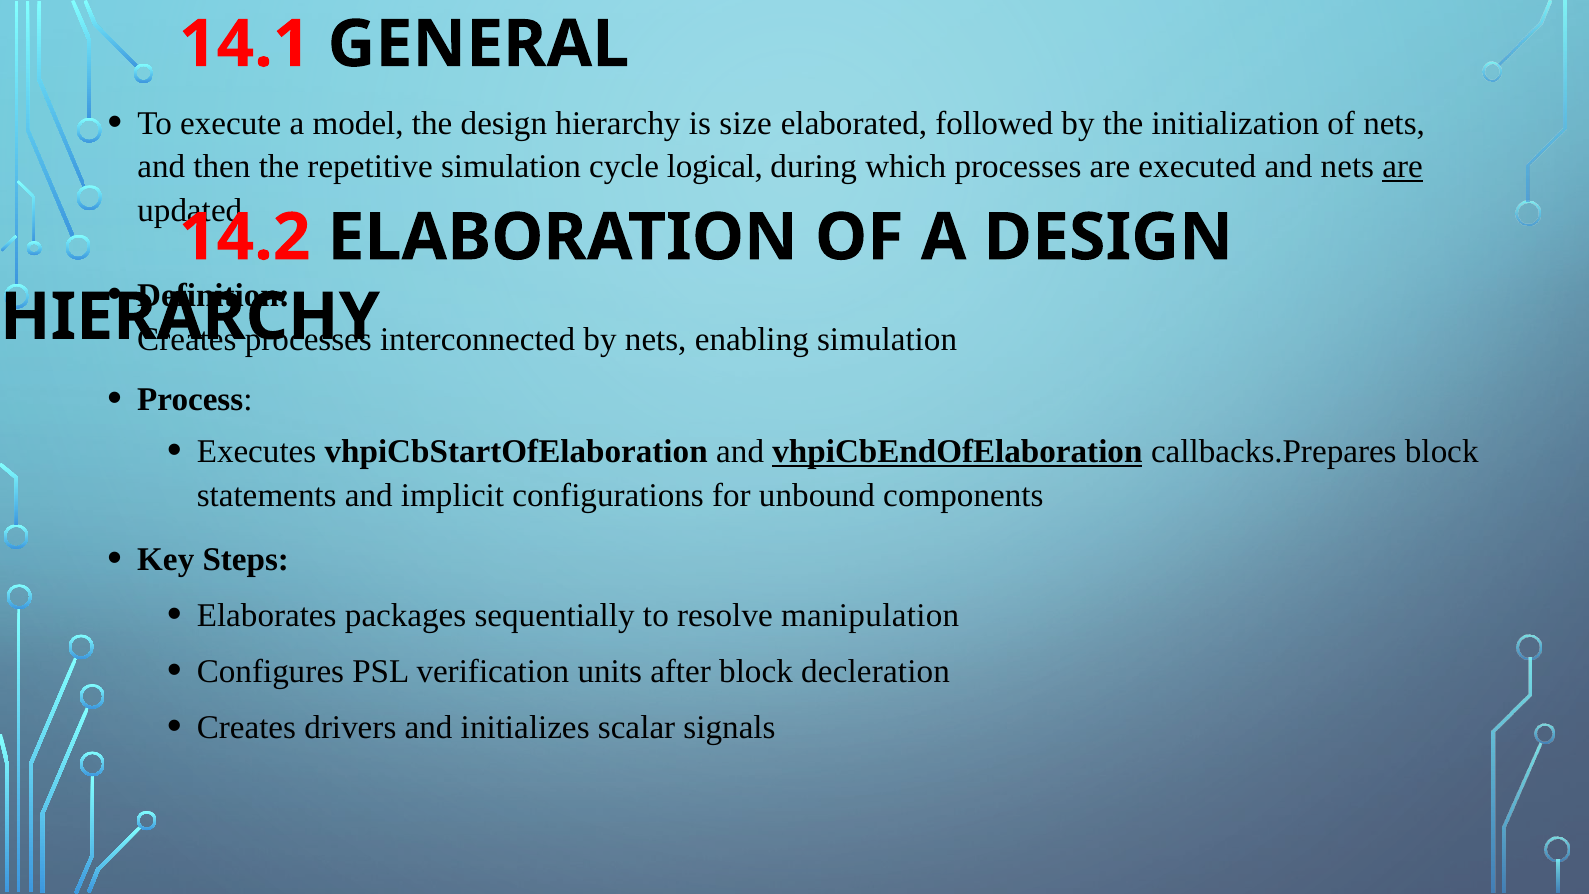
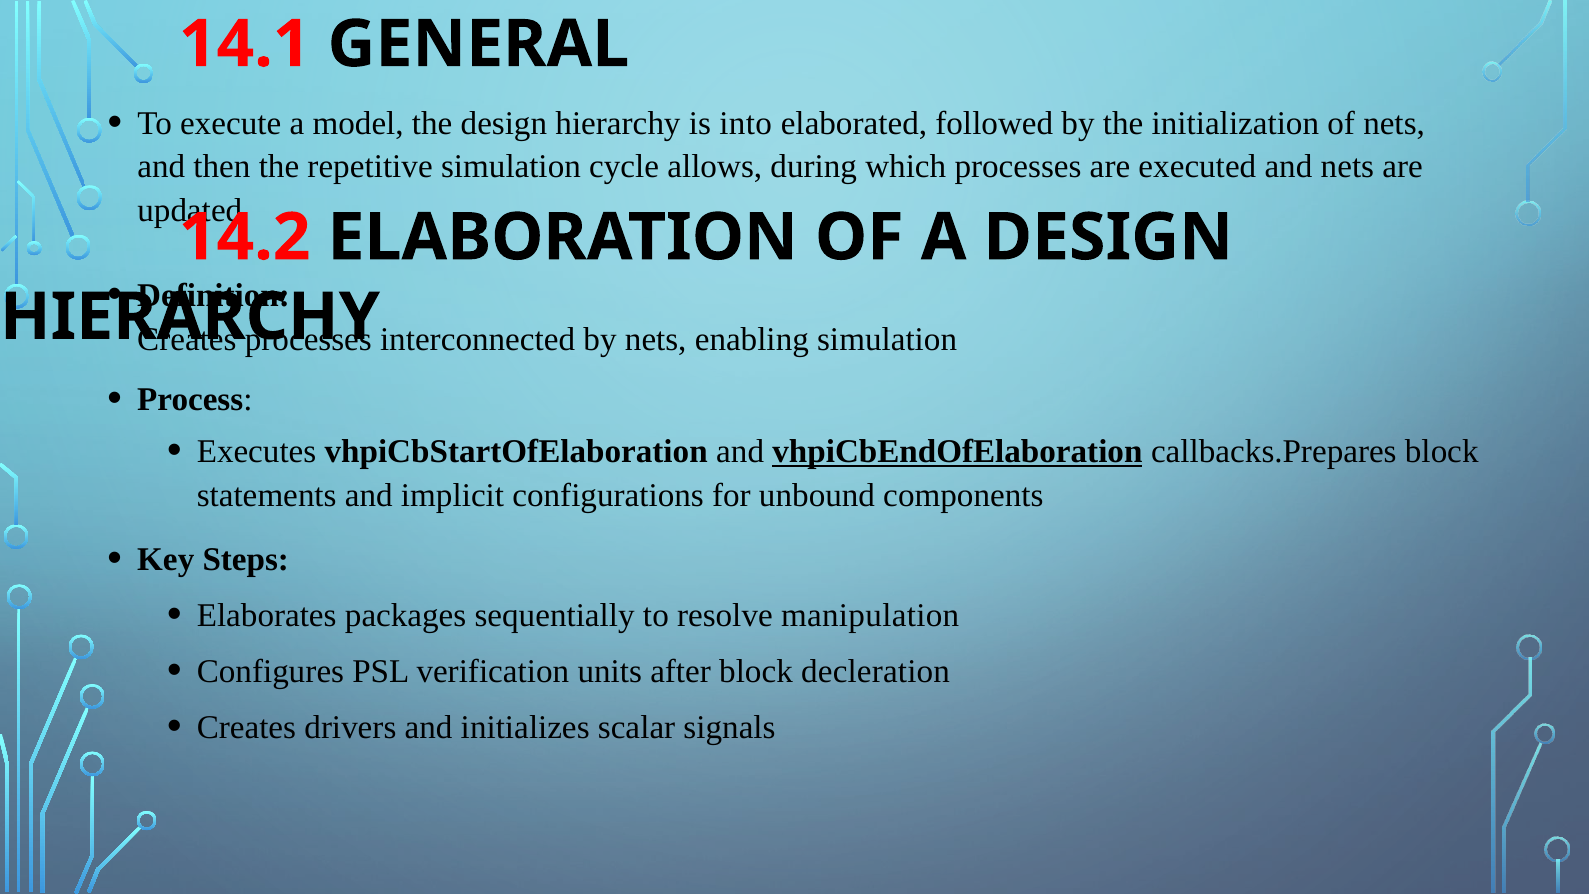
size: size -> into (746, 123)
logical: logical -> allows (715, 167)
are underline: present -> none (1403, 167)
